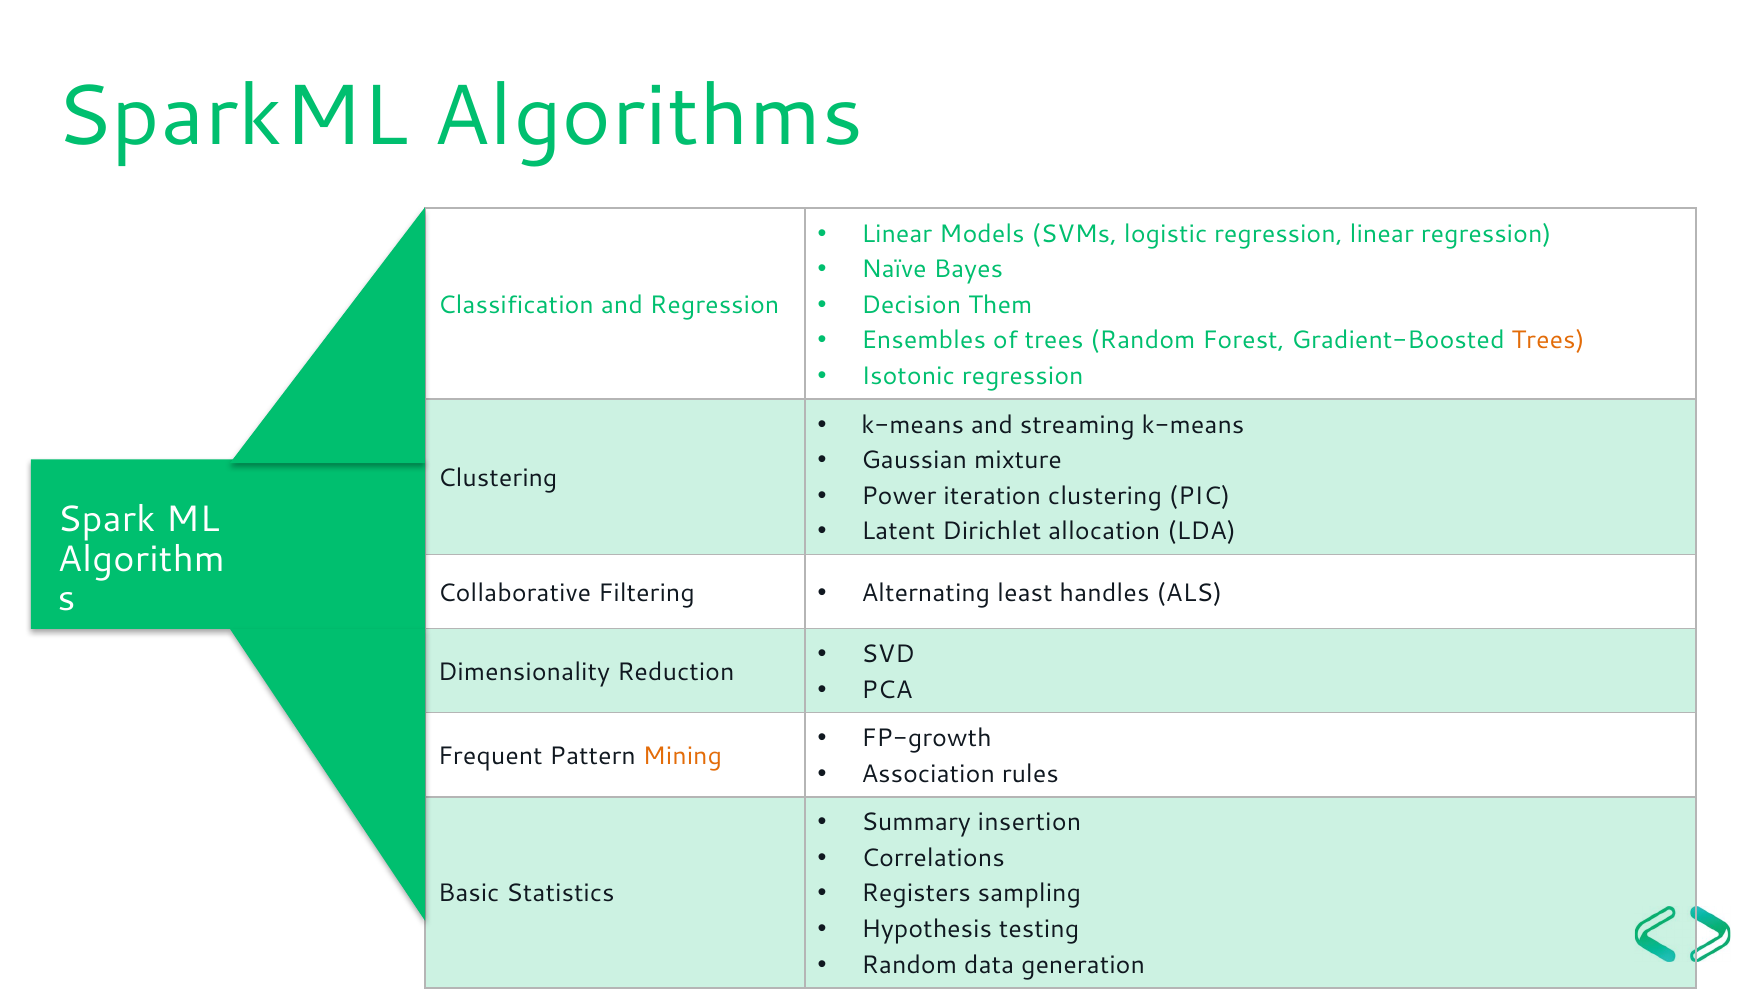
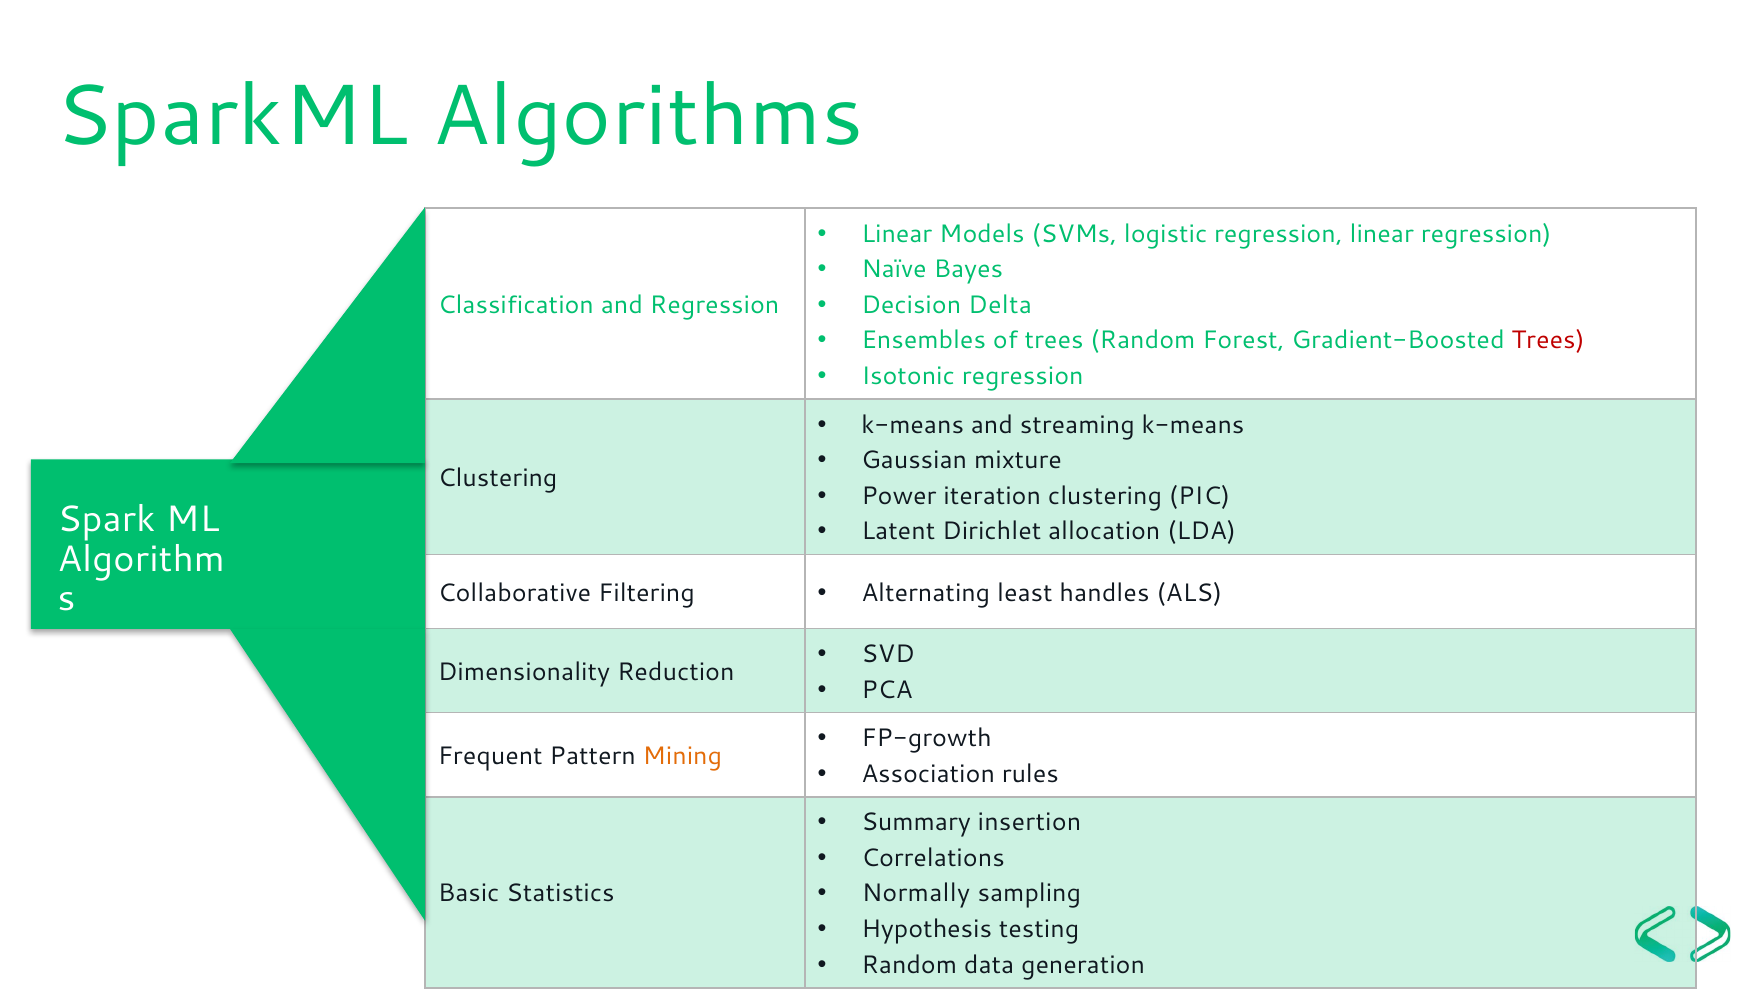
Them: Them -> Delta (1000, 305)
Trees colour: orange -> red (1548, 341)
Registers: Registers -> Normally (916, 893)
